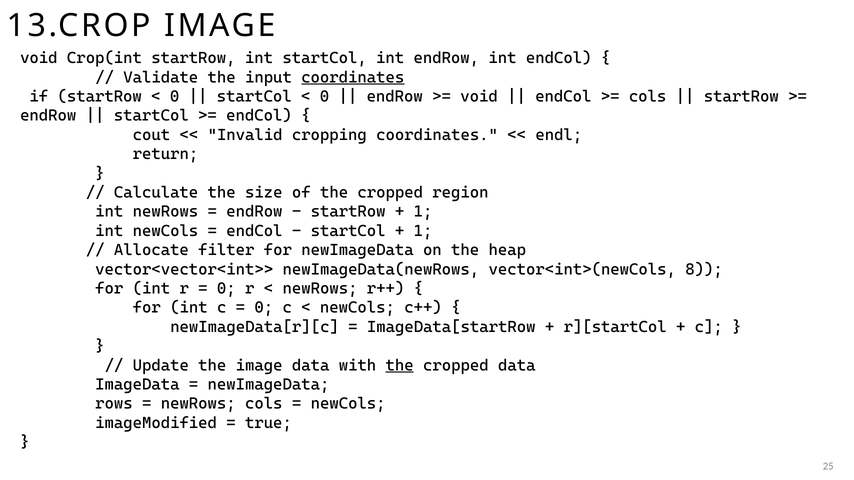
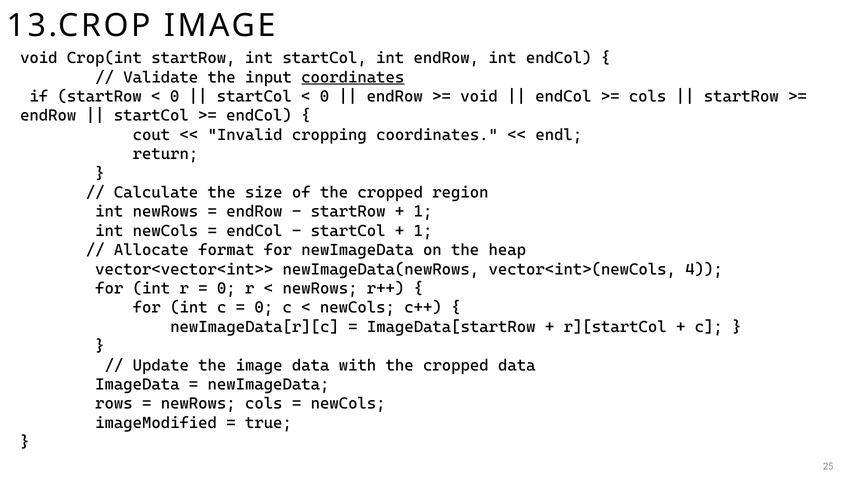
filter: filter -> format (226, 250)
8: 8 -> 4 (704, 269)
the underline: present -> none (400, 366)
